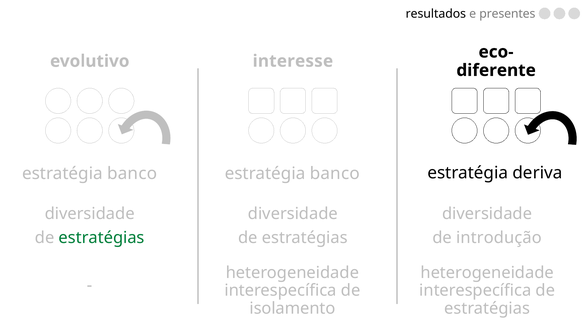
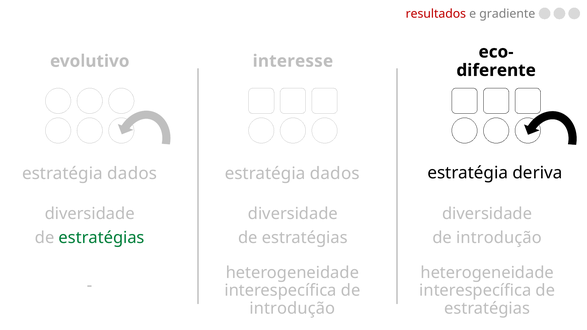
resultados colour: black -> red (436, 14)
presentes: presentes -> gradiente (507, 14)
banco: banco -> dados (132, 174)
banco: banco -> dados (335, 174)
isolamento: isolamento -> introdução (292, 308)
